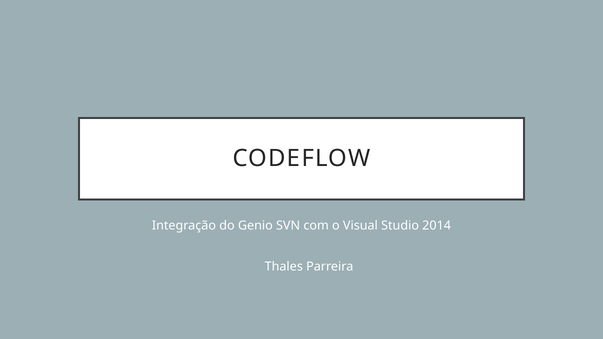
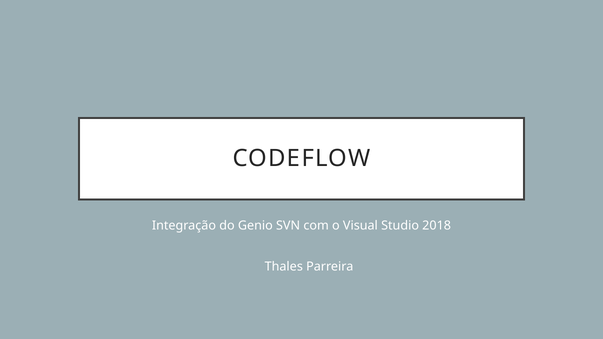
2014: 2014 -> 2018 (437, 226)
